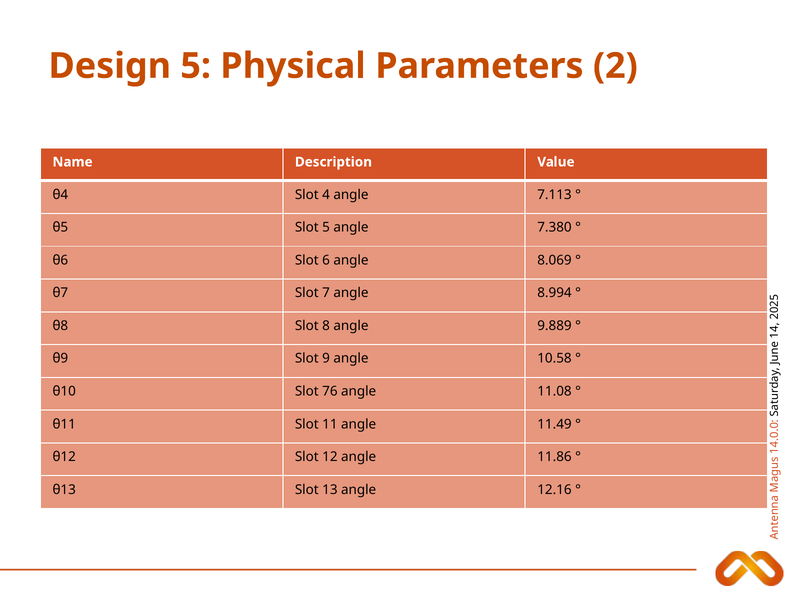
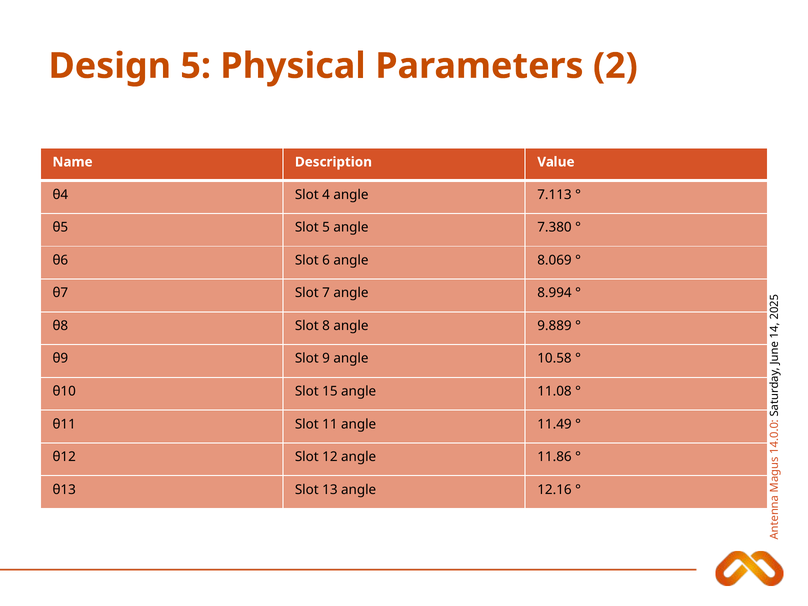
76: 76 -> 15 (330, 391)
